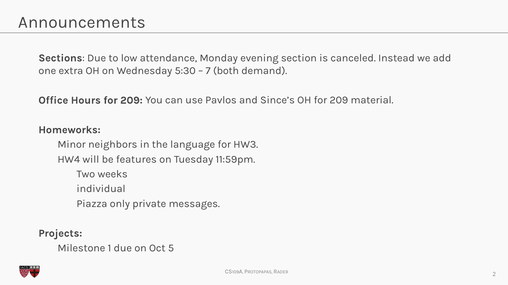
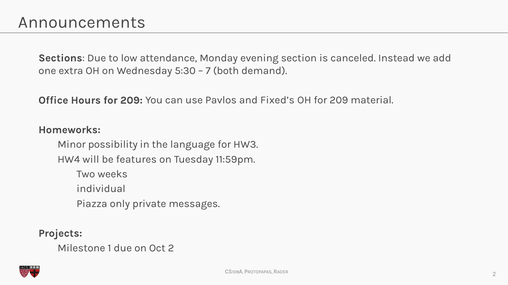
Since’s: Since’s -> Fixed’s (277, 100)
neighbors: neighbors -> possibility (113, 145)
Oct 5: 5 -> 2 (171, 249)
